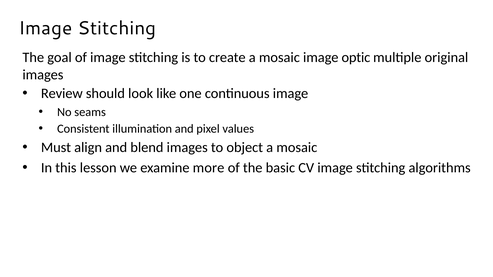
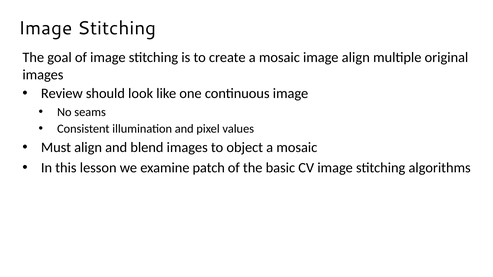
image optic: optic -> align (356, 58)
more: more -> patch (209, 168)
